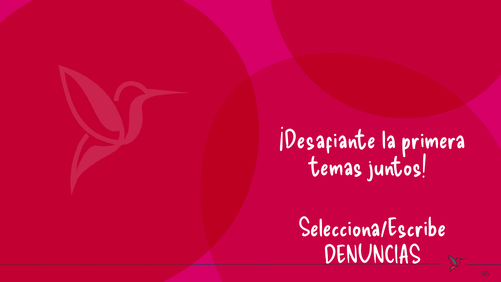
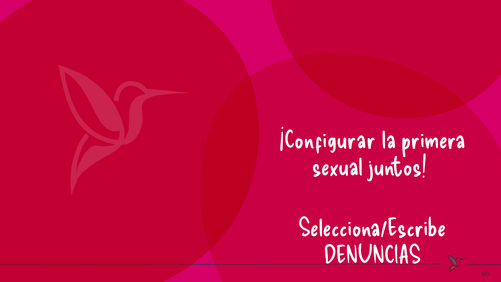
¡Desafiante: ¡Desafiante -> ¡Configurar (327, 140)
temas: temas -> sexual (337, 167)
